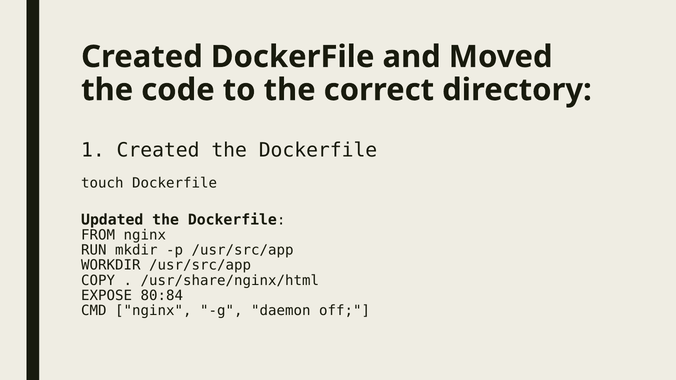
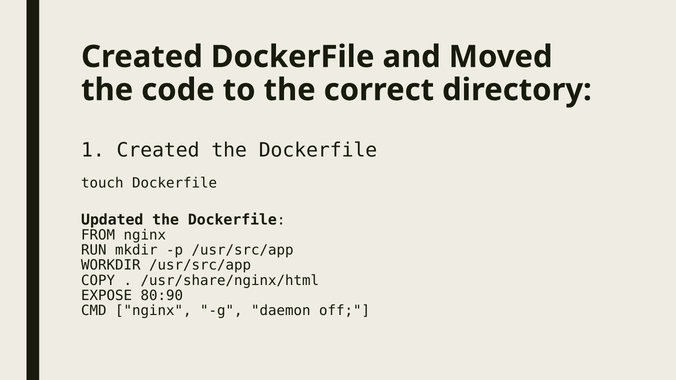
80:84: 80:84 -> 80:90 (162, 296)
